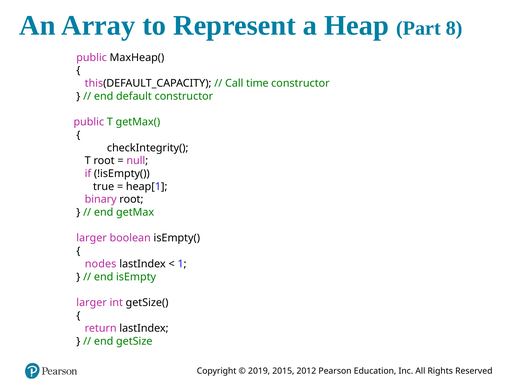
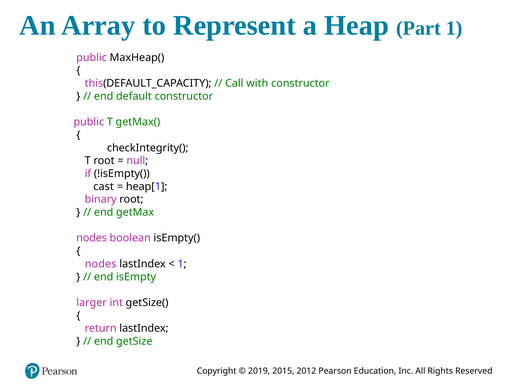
Part 8: 8 -> 1 (454, 28)
time: time -> with (257, 83)
true: true -> cast (104, 187)
larger: larger -> nodes (92, 239)
